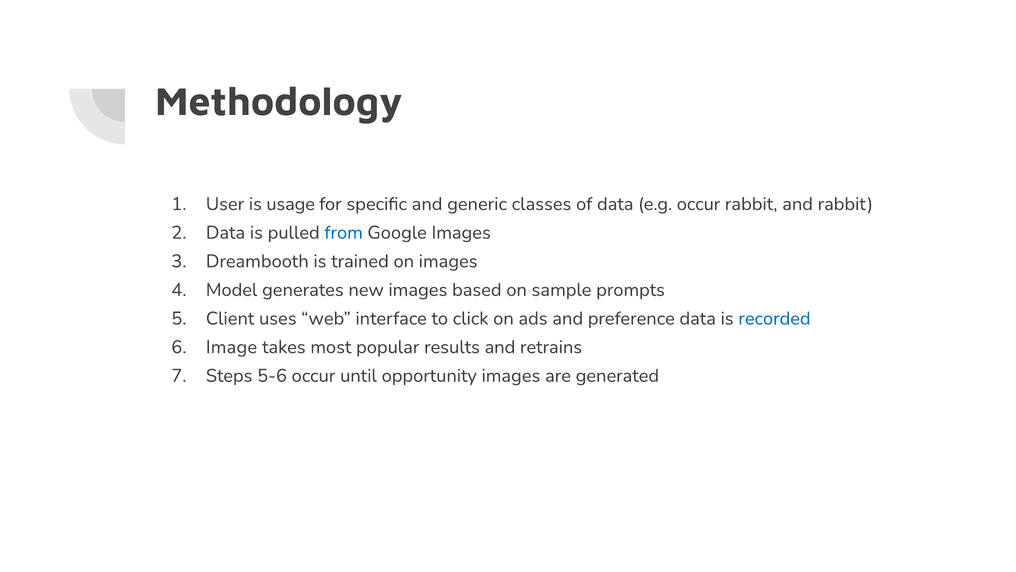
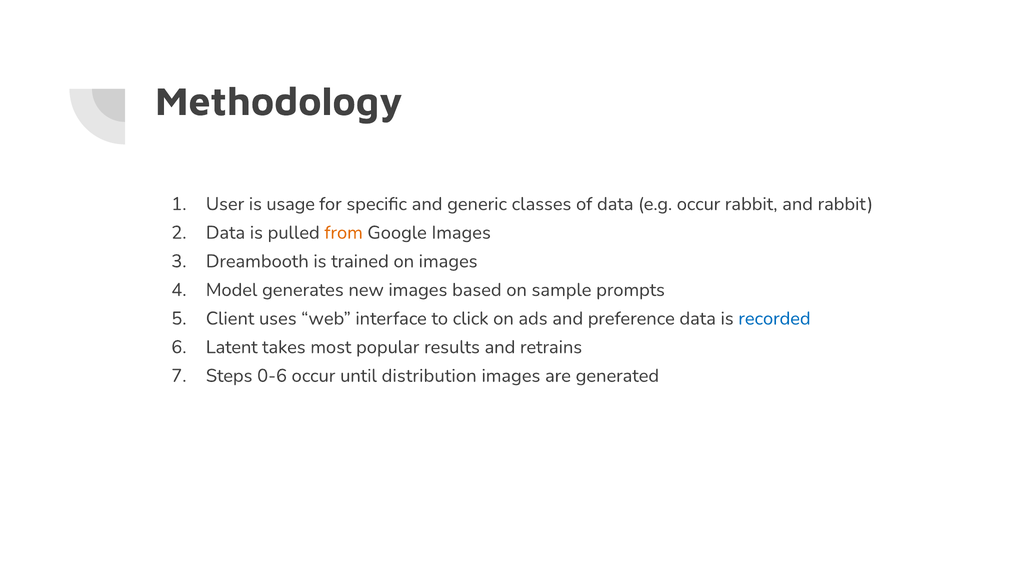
from colour: blue -> orange (344, 232)
Image: Image -> Latent (232, 347)
5-6: 5-6 -> 0-6 (272, 375)
opportunity: opportunity -> distribution (429, 375)
